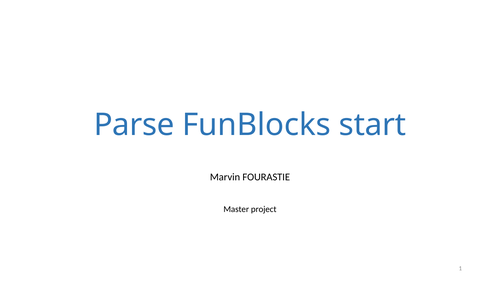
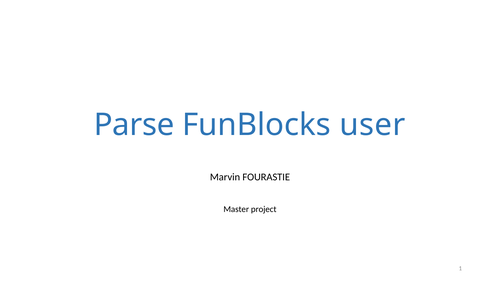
start: start -> user (372, 125)
